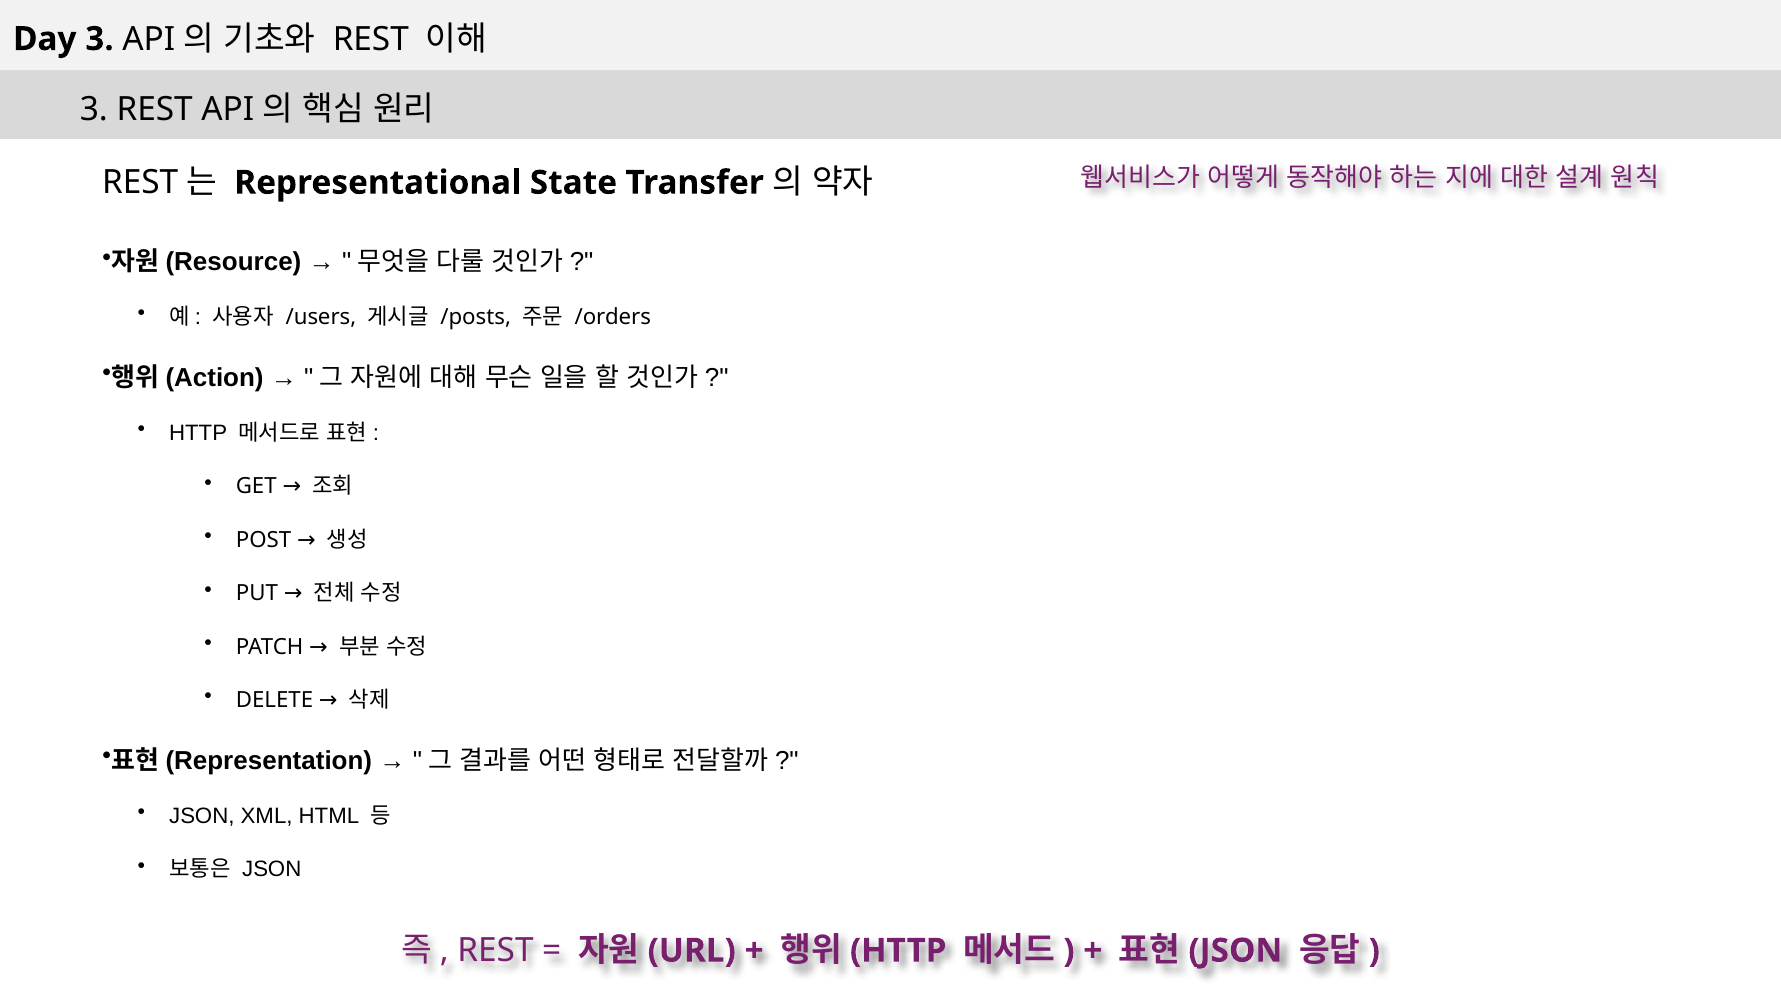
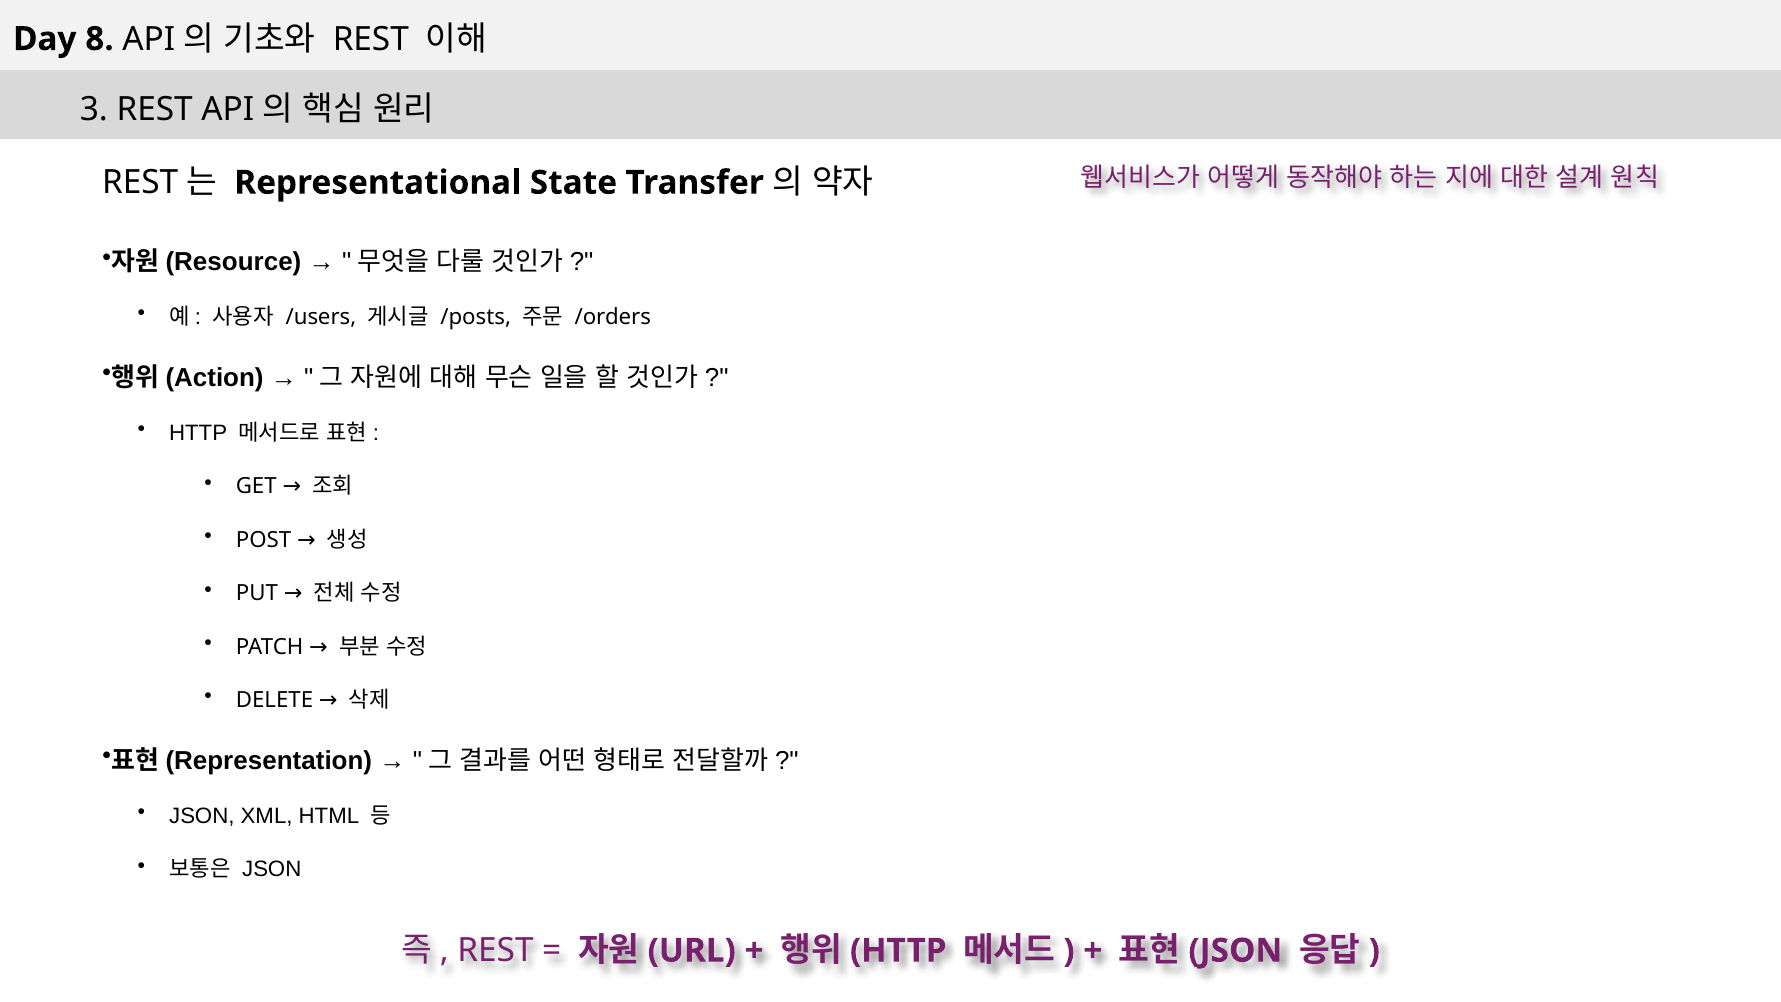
Day 3: 3 -> 8 (99, 39)
